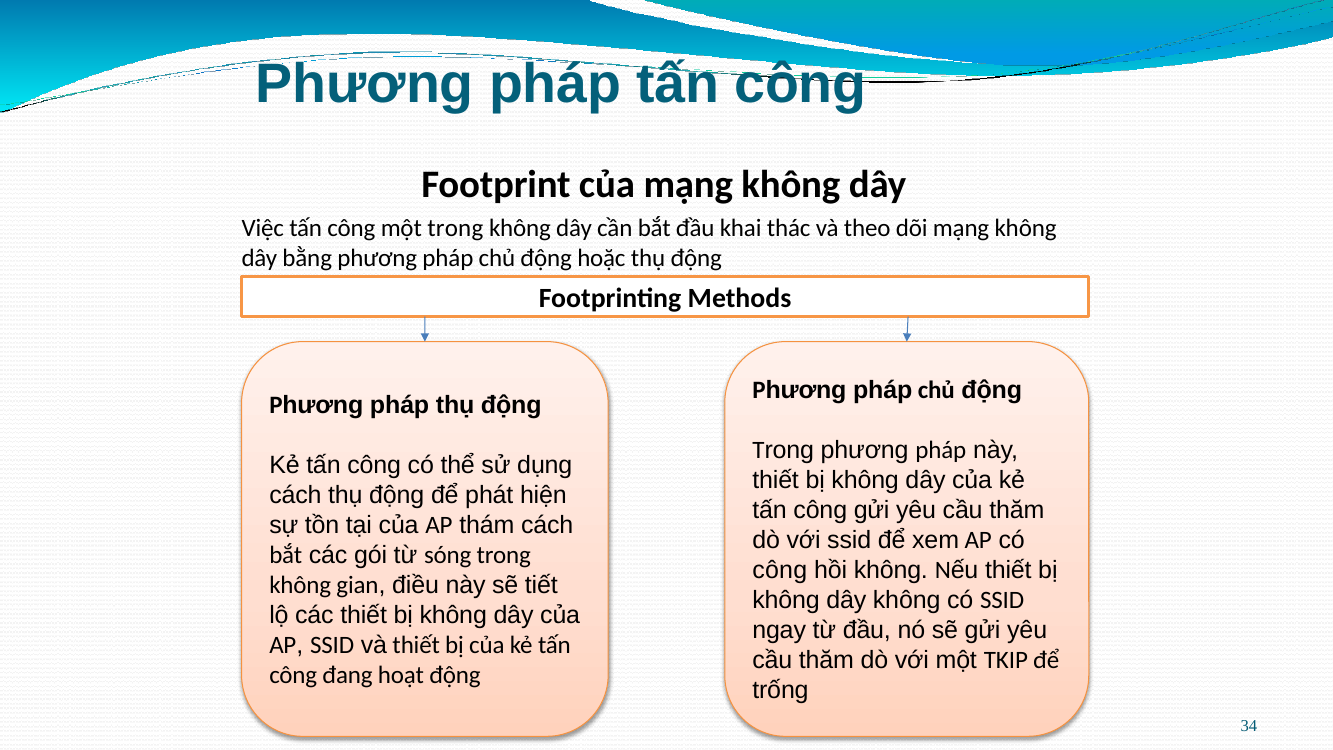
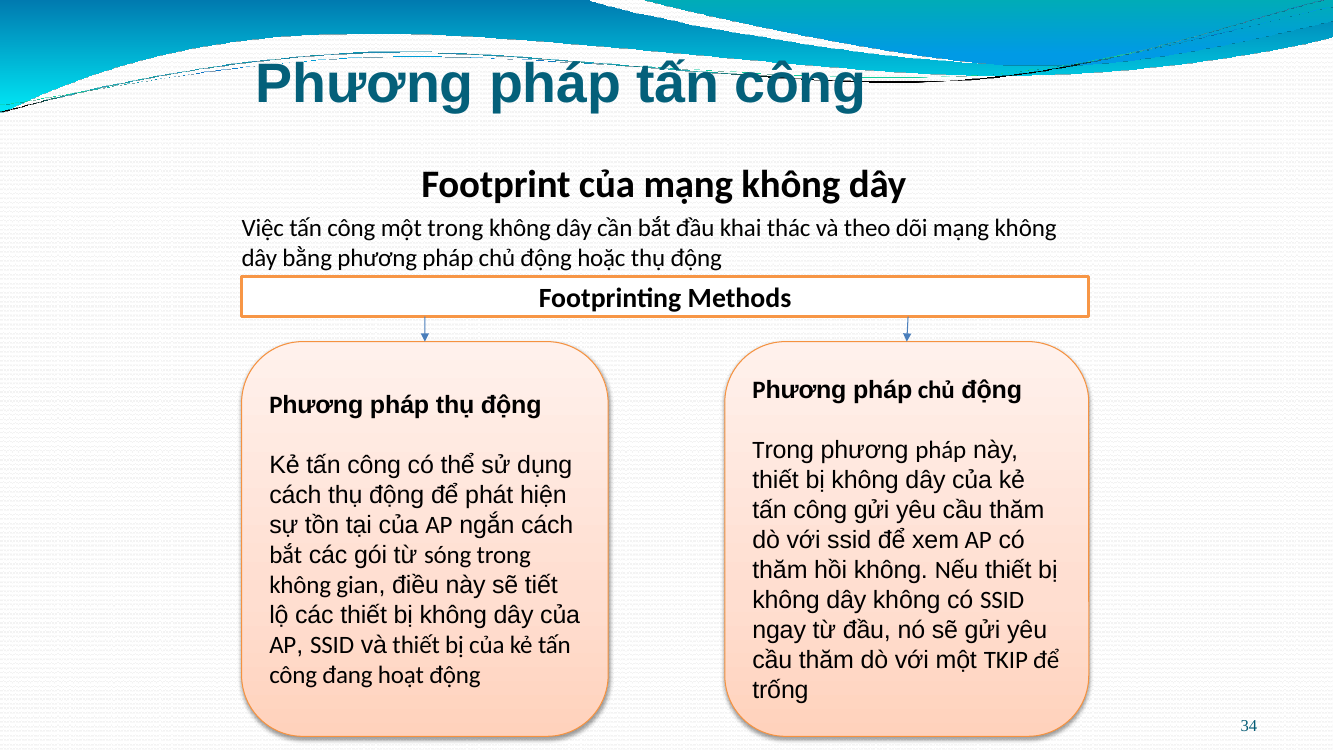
thám: thám -> ngắn (487, 526)
công: công -> thăm (780, 571)
